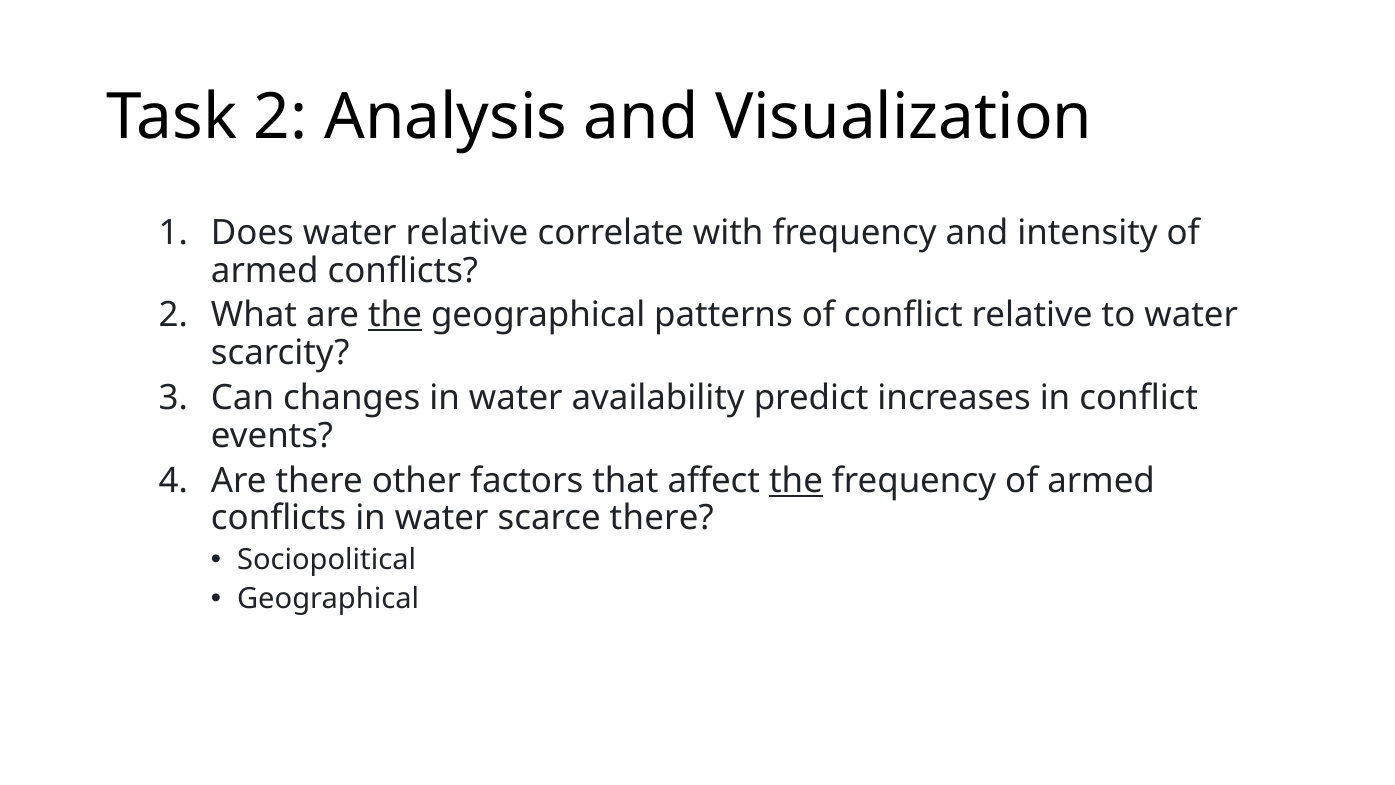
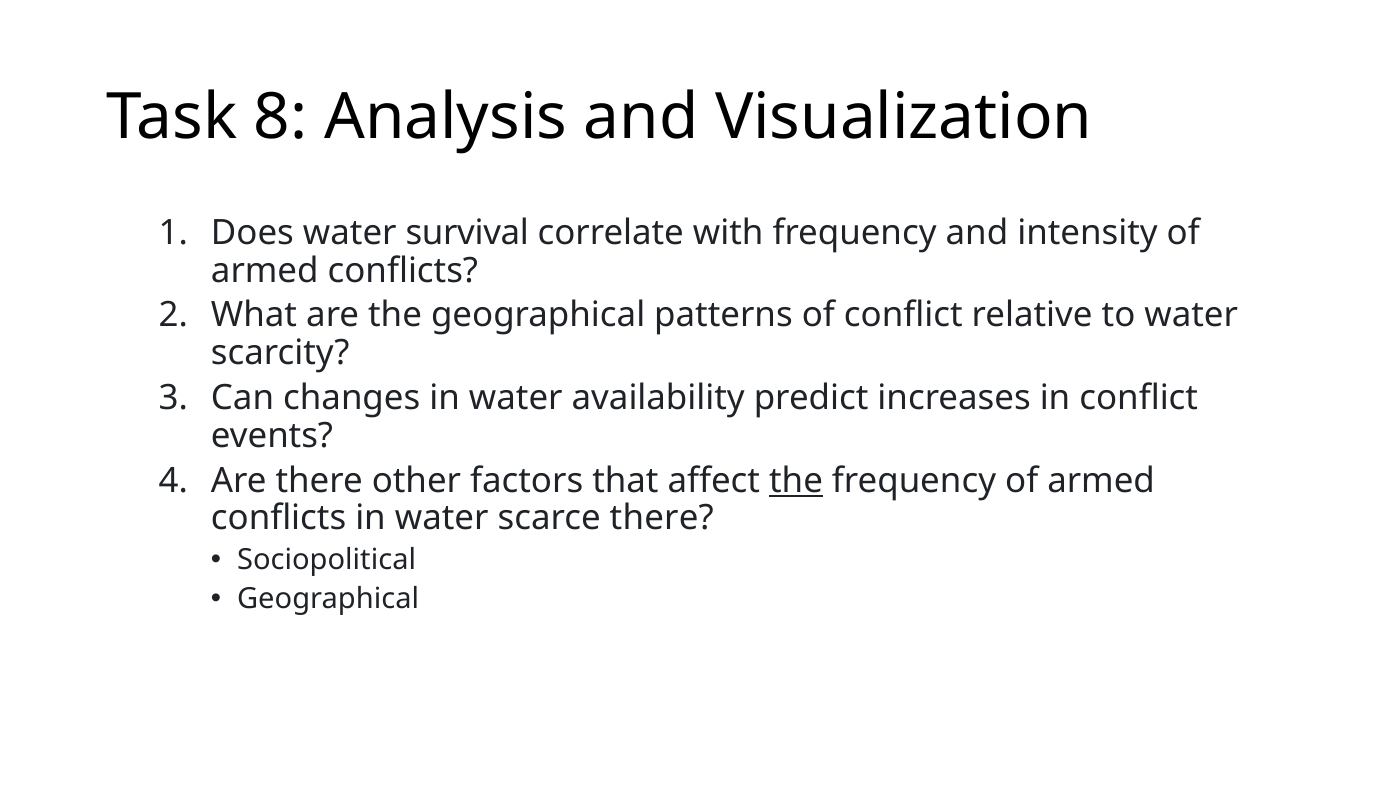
Task 2: 2 -> 8 (281, 117)
water relative: relative -> survival (467, 233)
the underline: present -> none (395, 315)
